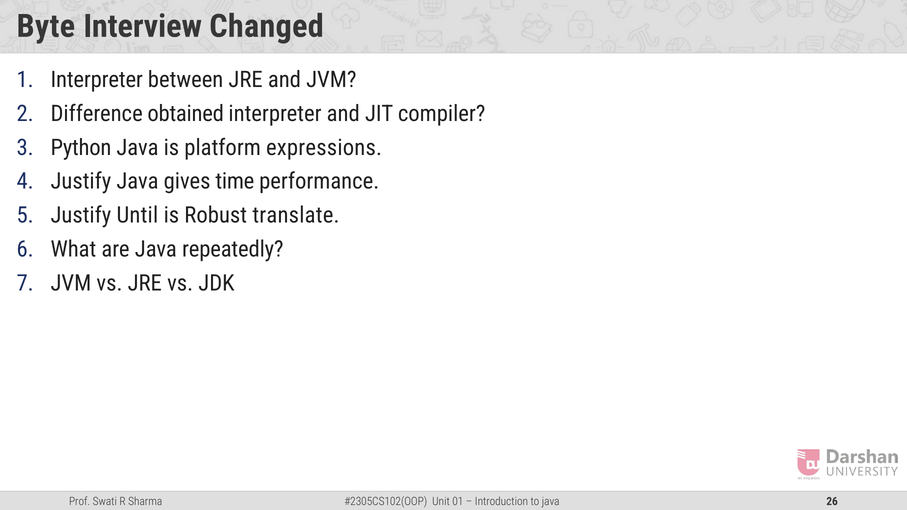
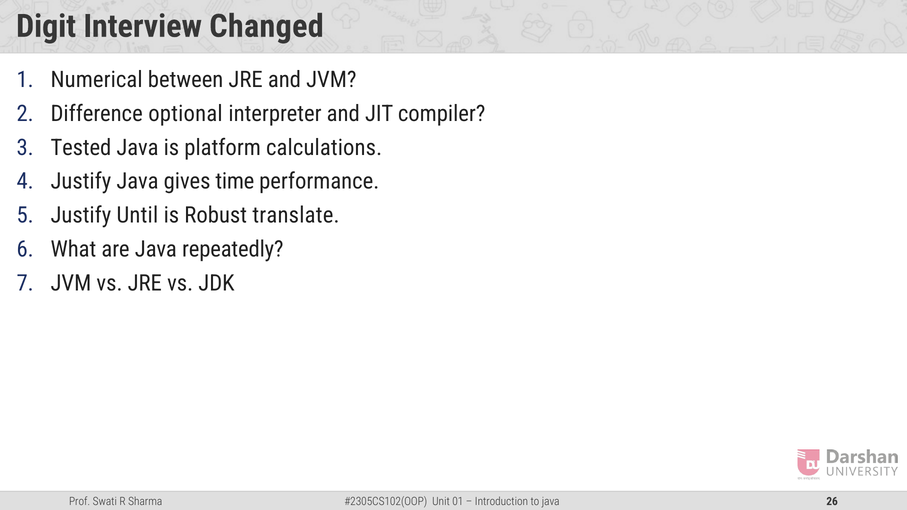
Byte: Byte -> Digit (46, 26)
Interpreter: Interpreter -> Numerical (97, 80)
obtained: obtained -> optional (185, 114)
Python: Python -> Tested (81, 148)
expressions: expressions -> calculations (324, 148)
